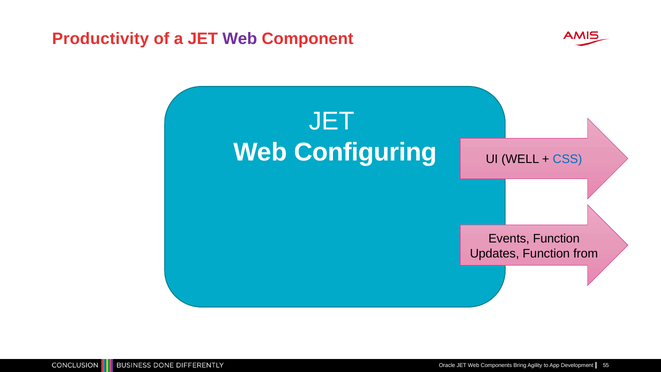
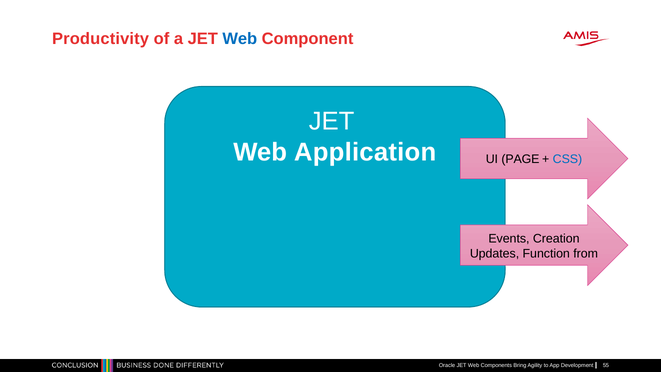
Web colour: purple -> blue (240, 39)
Configuring: Configuring -> Application (365, 152)
WELL: WELL -> PAGE (520, 159)
Events Function: Function -> Creation (556, 238)
